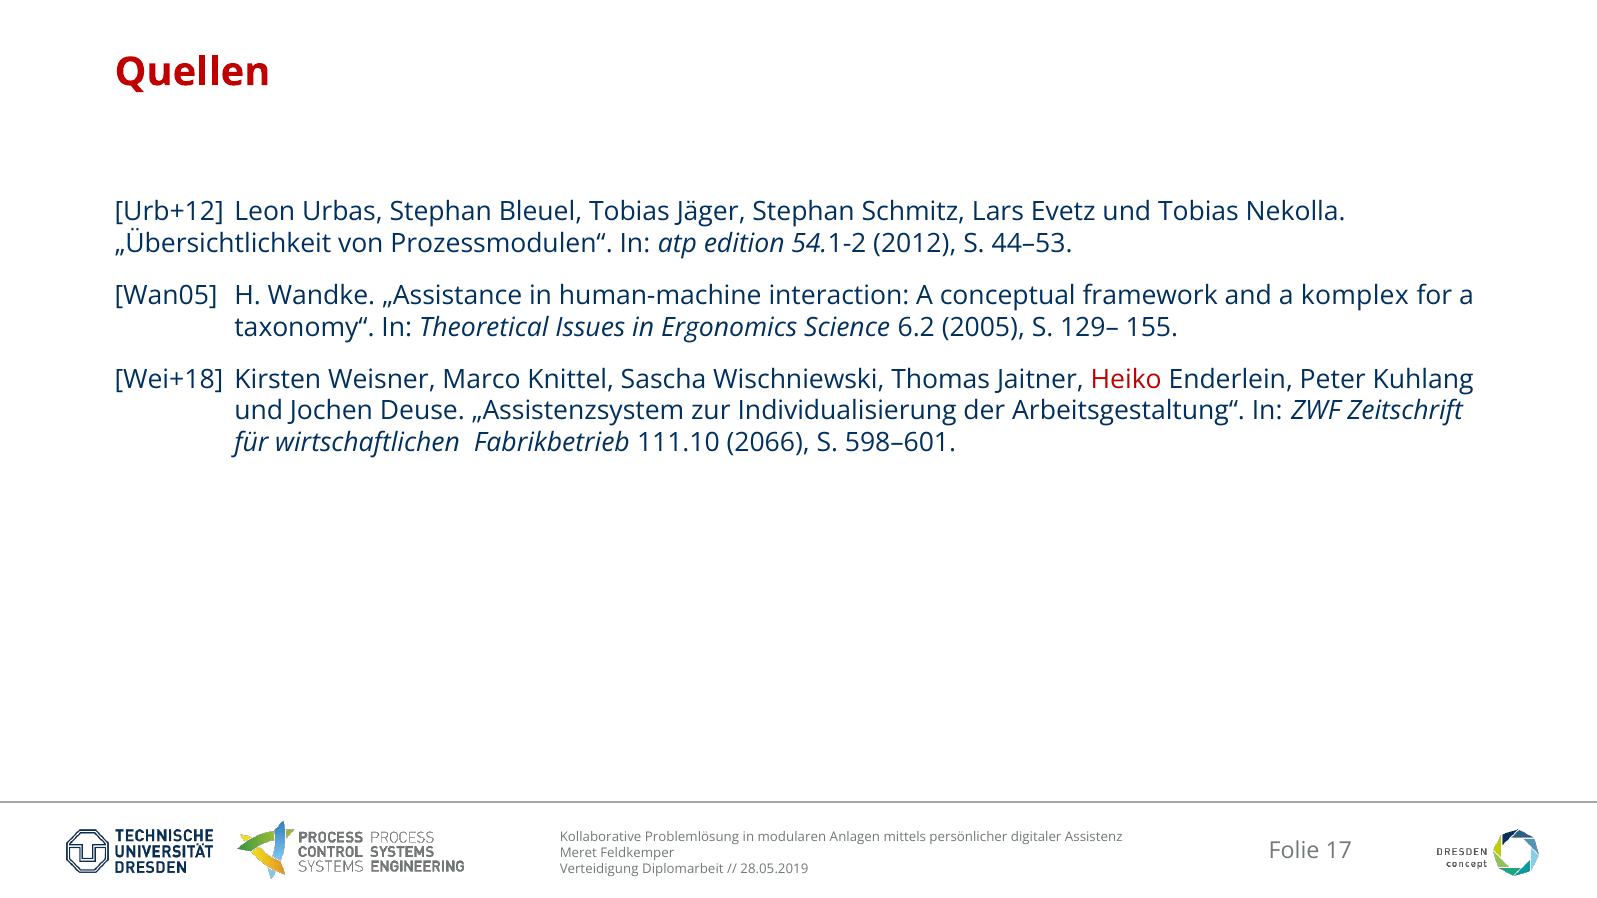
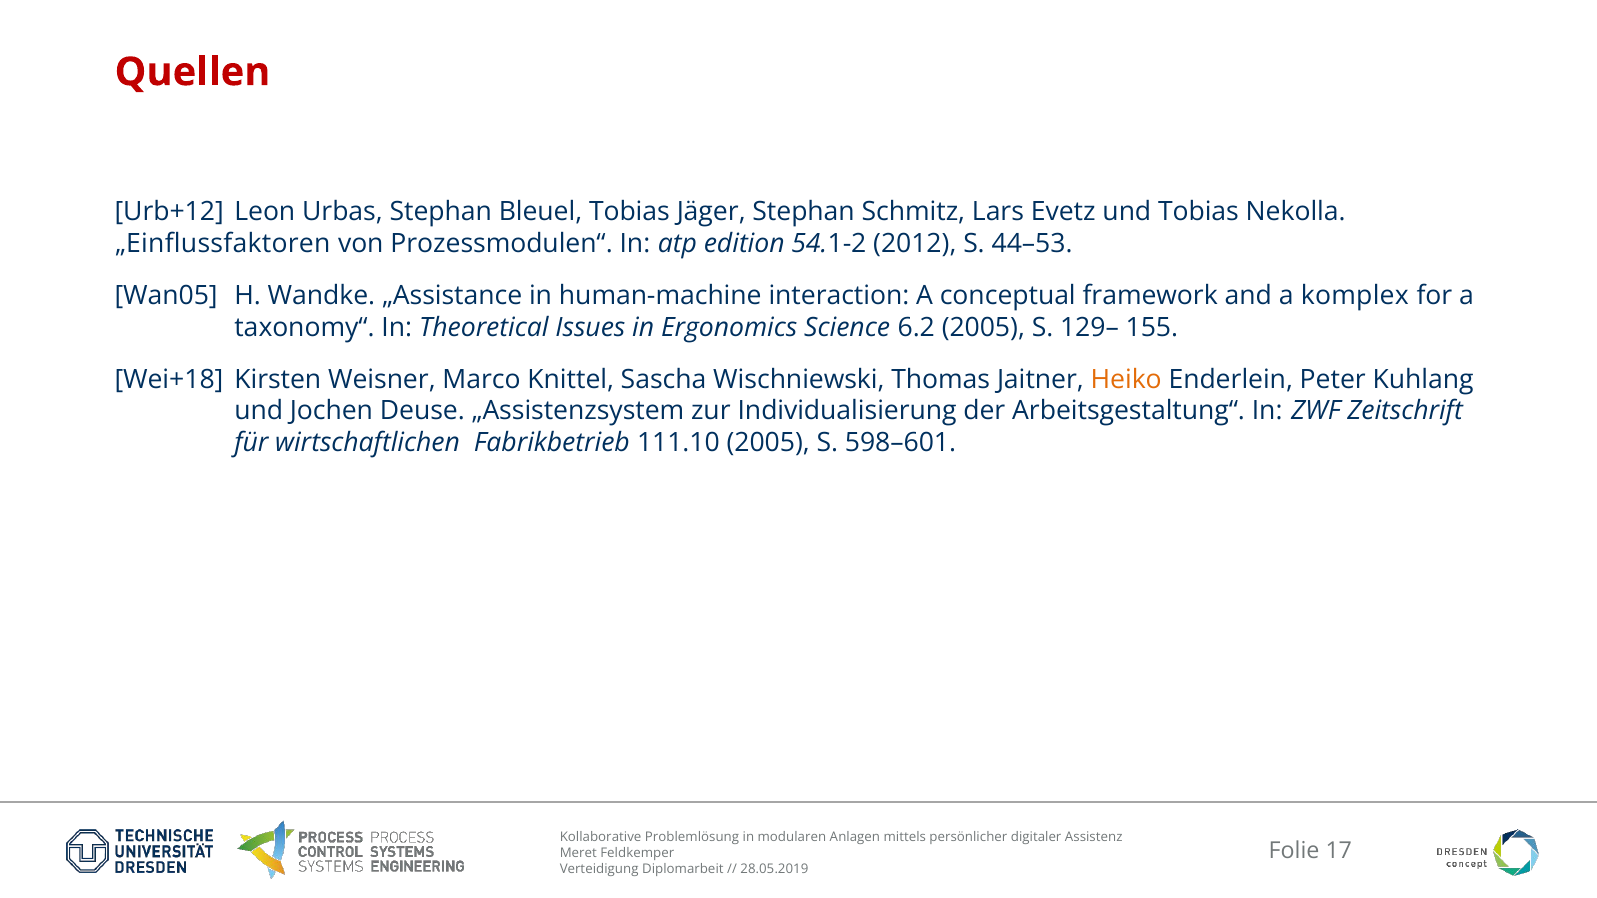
„Übersichtlichkeit: „Übersichtlichkeit -> „Einflussfaktoren (223, 244)
Heiko colour: red -> orange (1126, 379)
111.10 2066: 2066 -> 2005 (768, 443)
